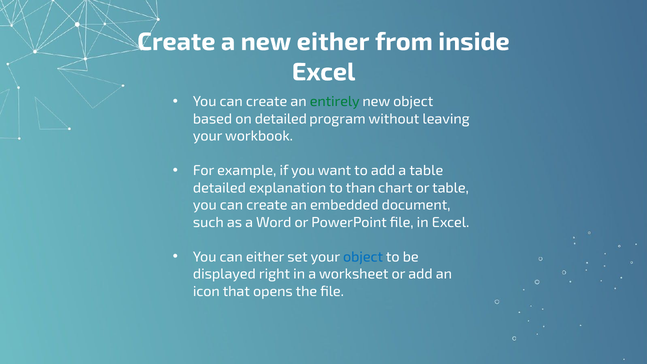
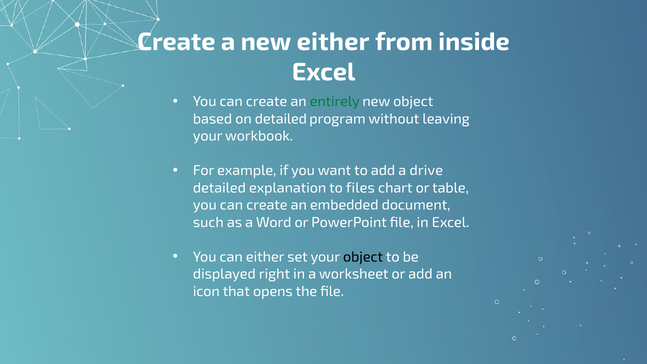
a table: table -> drive (426, 171)
than: than -> files (360, 188)
object colour: blue -> black (363, 257)
